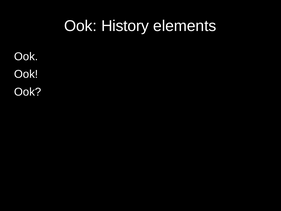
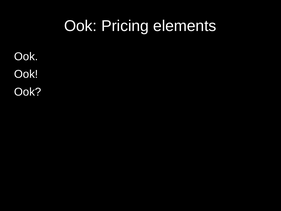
History: History -> Pricing (125, 26)
